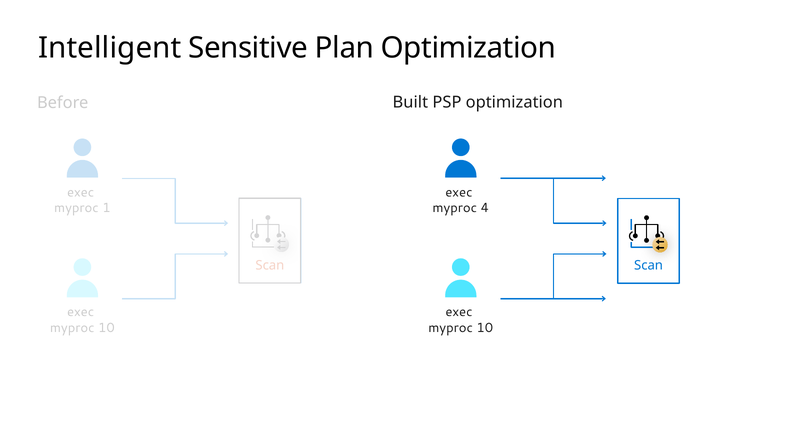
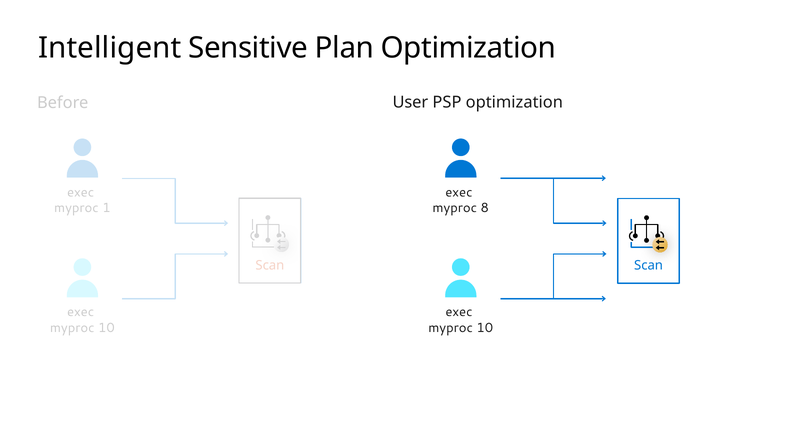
Built: Built -> User (410, 102)
4: 4 -> 8 (485, 208)
